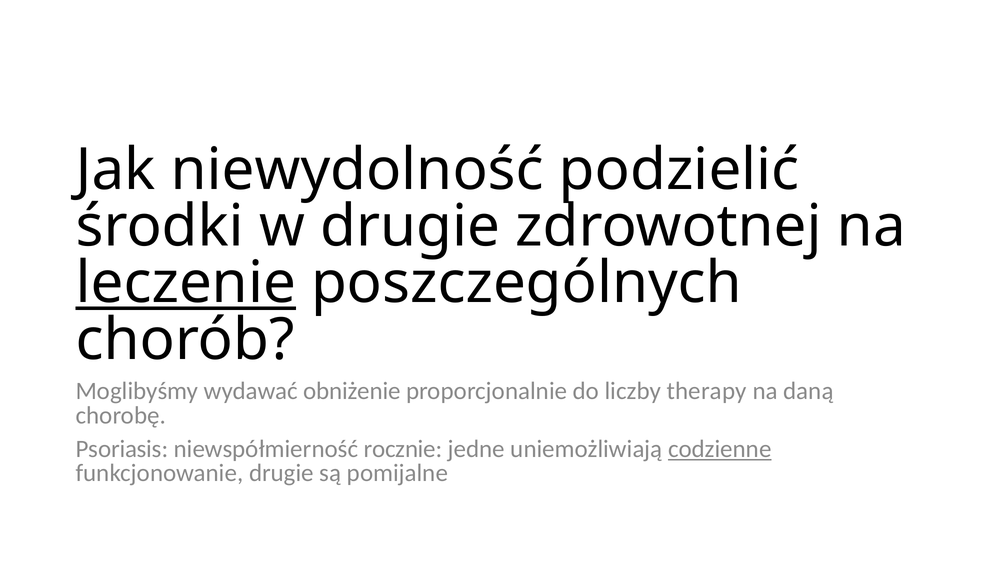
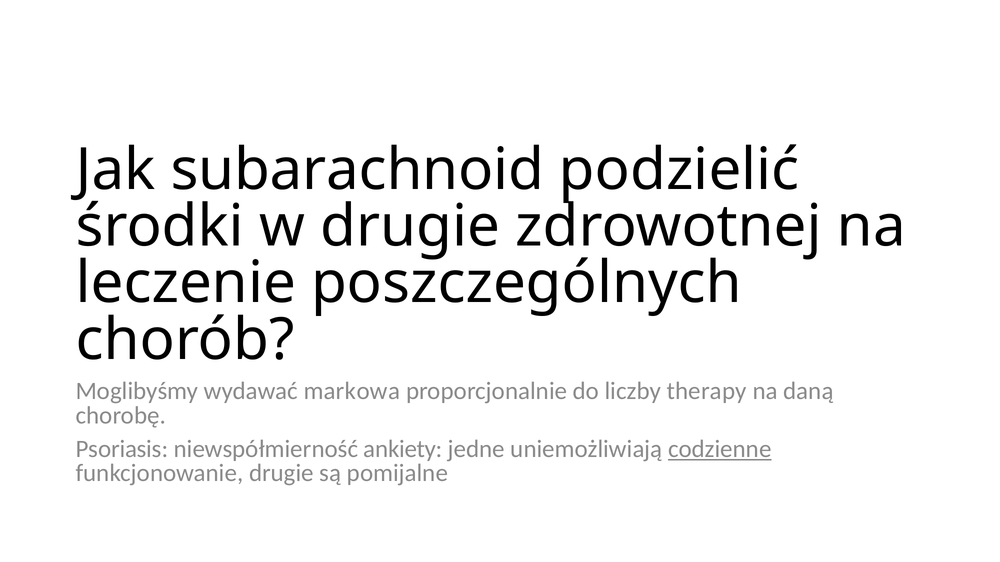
niewydolność: niewydolność -> subarachnoid (357, 170)
leczenie underline: present -> none (186, 283)
obniżenie: obniżenie -> markowa (352, 391)
rocznie: rocznie -> ankiety (403, 449)
